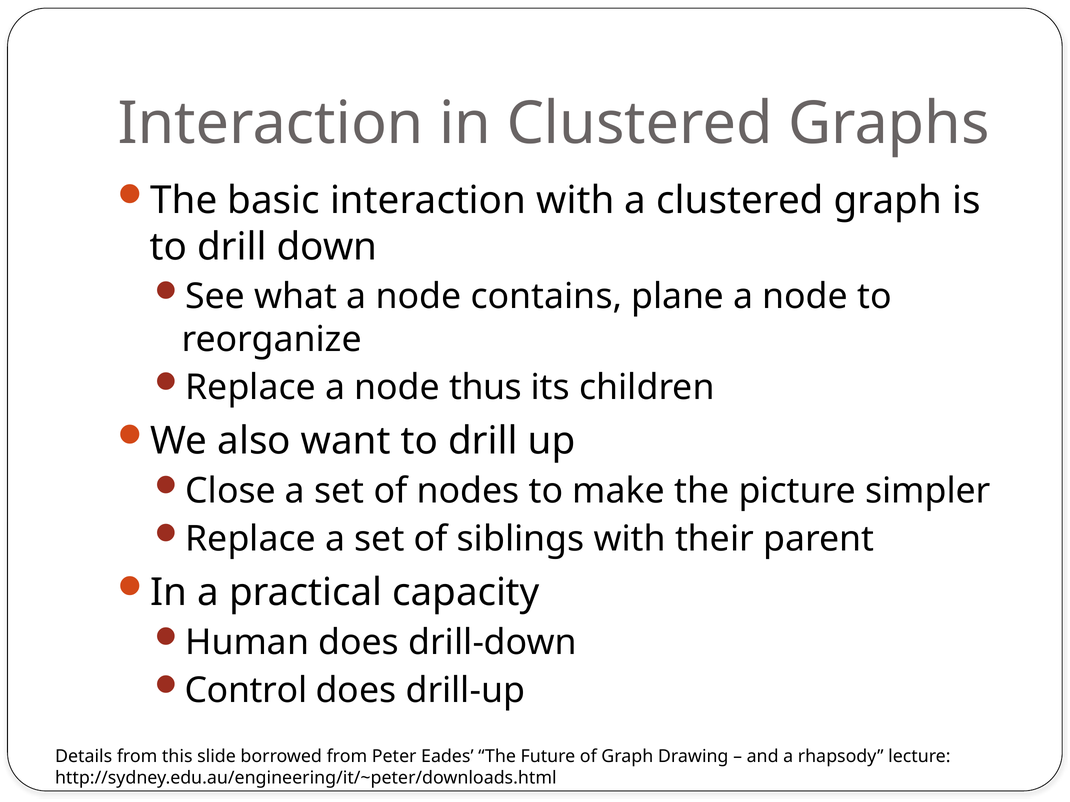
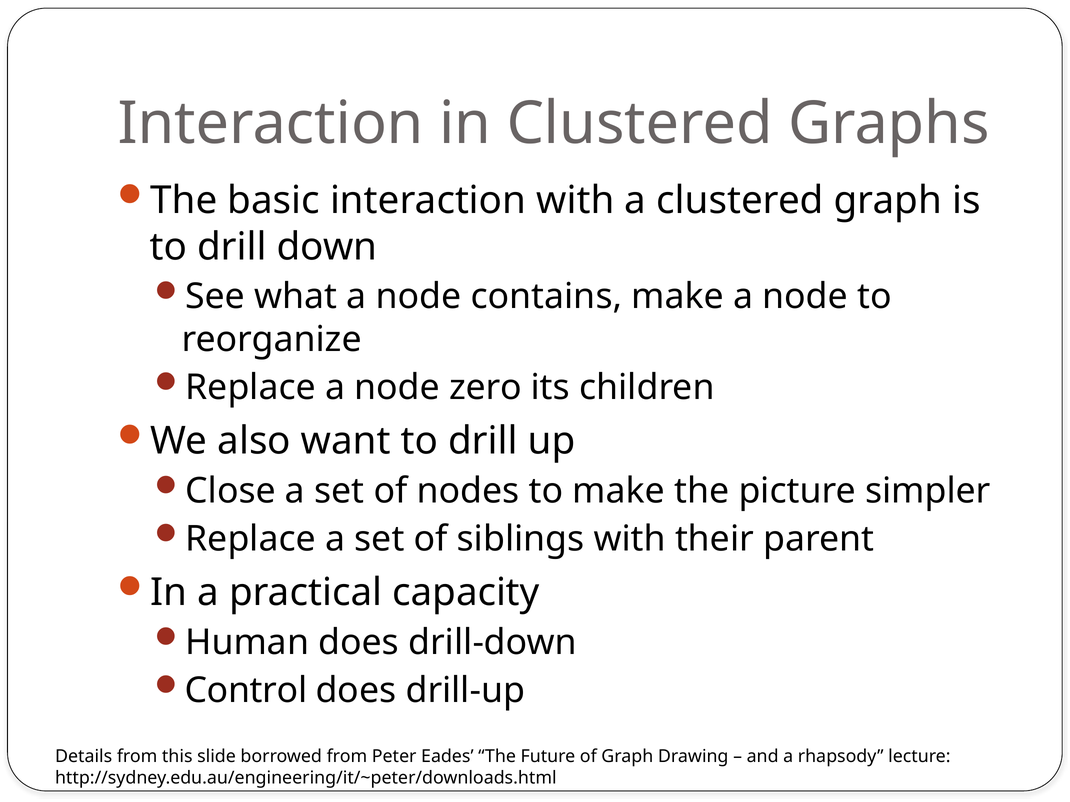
contains plane: plane -> make (678, 297)
thus: thus -> zero (486, 388)
